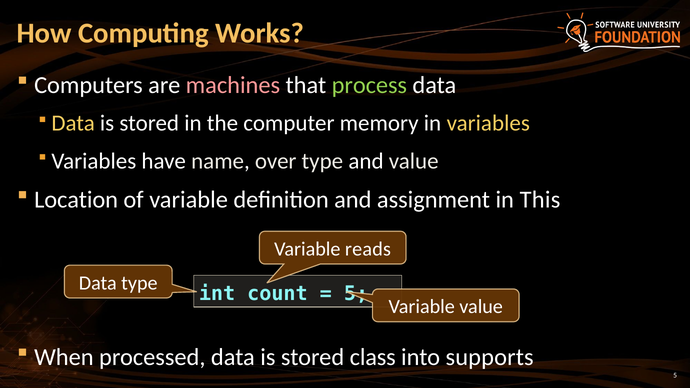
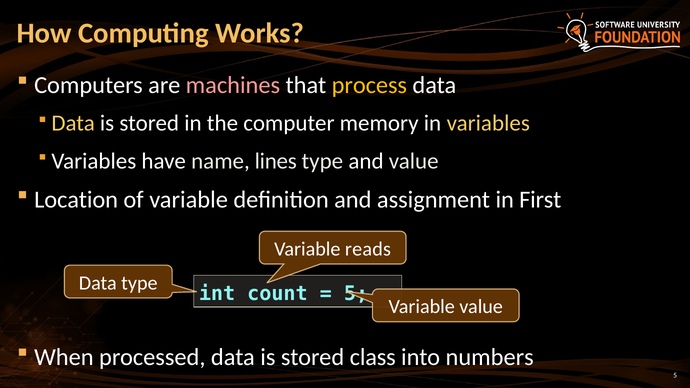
process colour: light green -> yellow (369, 85)
over: over -> lines (276, 161)
This: This -> First (540, 200)
supports: supports -> numbers (490, 357)
